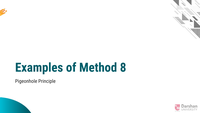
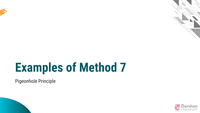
8: 8 -> 7 (123, 67)
